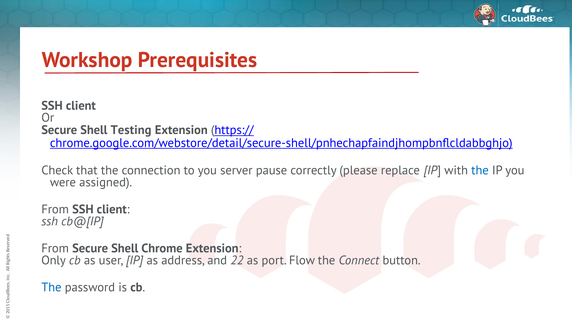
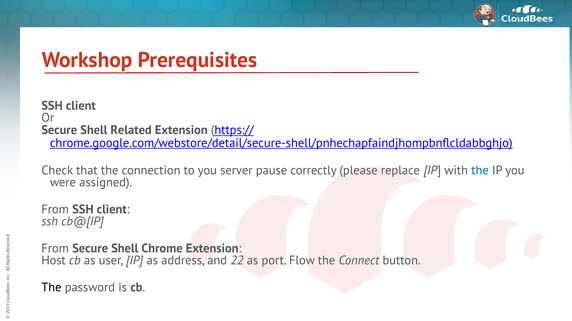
Testing: Testing -> Related (131, 131)
Only: Only -> Host (54, 261)
The colour: blue -> black (51, 288)
